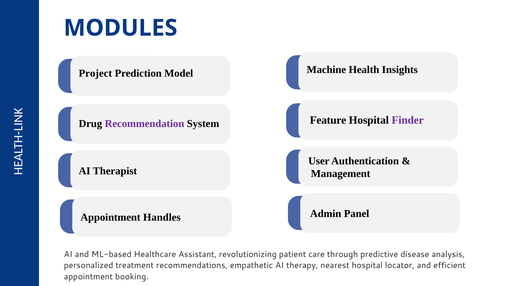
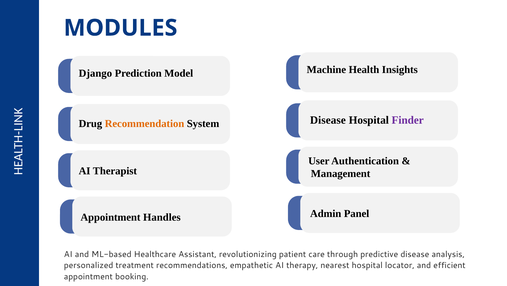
Project: Project -> Django (95, 73)
Feature: Feature -> Disease (328, 120)
Recommendation colour: purple -> orange (145, 124)
